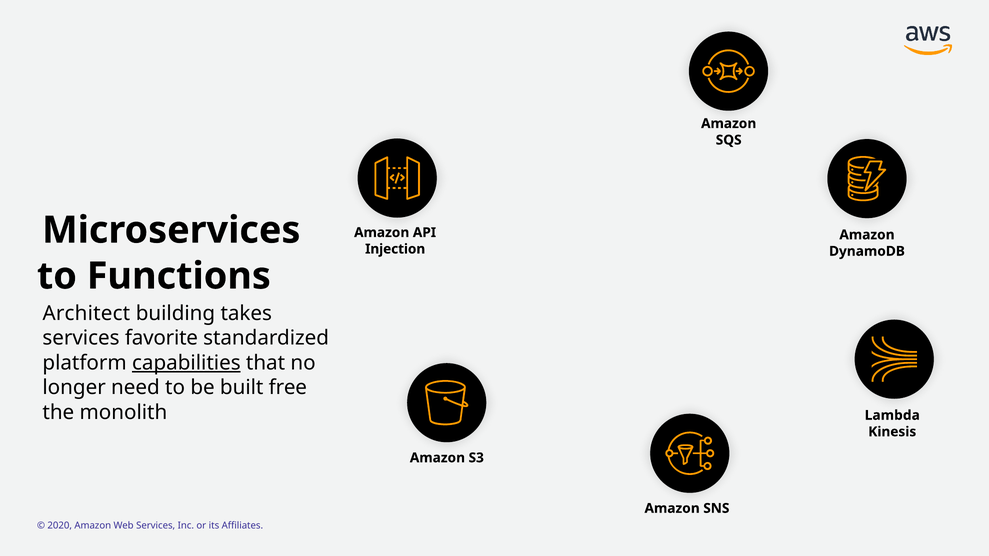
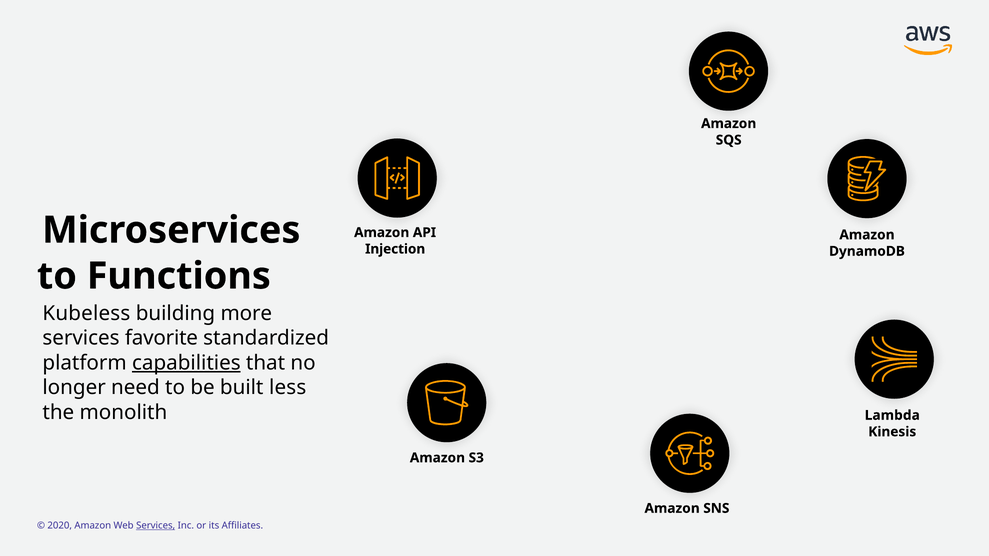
Architect: Architect -> Kubeless (86, 314)
takes: takes -> more (246, 314)
free: free -> less (288, 388)
Services underline: none -> present (156, 526)
